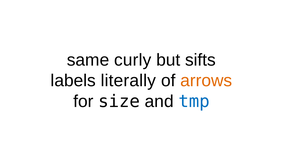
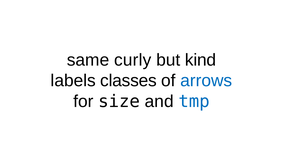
sifts: sifts -> kind (201, 60)
literally: literally -> classes (129, 81)
arrows colour: orange -> blue (206, 81)
